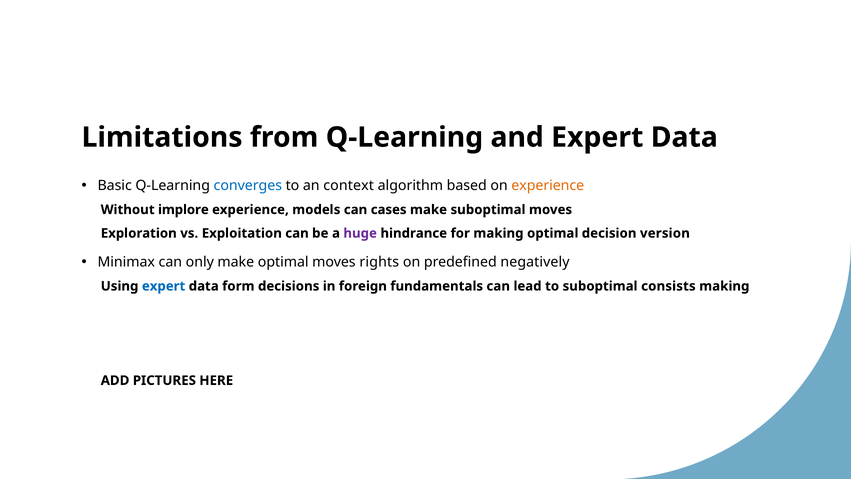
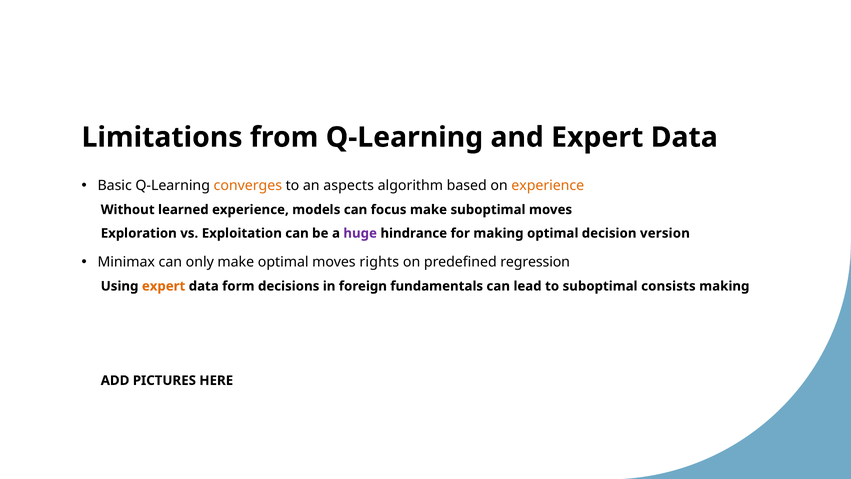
converges colour: blue -> orange (248, 186)
context: context -> aspects (349, 186)
implore: implore -> learned (183, 210)
cases: cases -> focus (389, 210)
negatively: negatively -> regression (535, 262)
expert colour: blue -> orange (164, 286)
